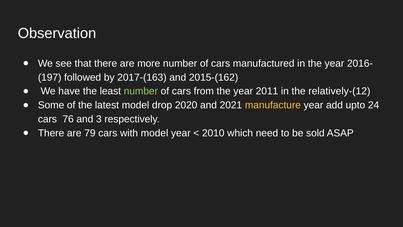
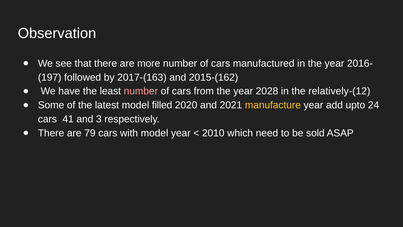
number colour: light green -> pink (141, 91)
2011: 2011 -> 2028 (267, 91)
drop: drop -> filled (162, 105)
76: 76 -> 41 (68, 119)
